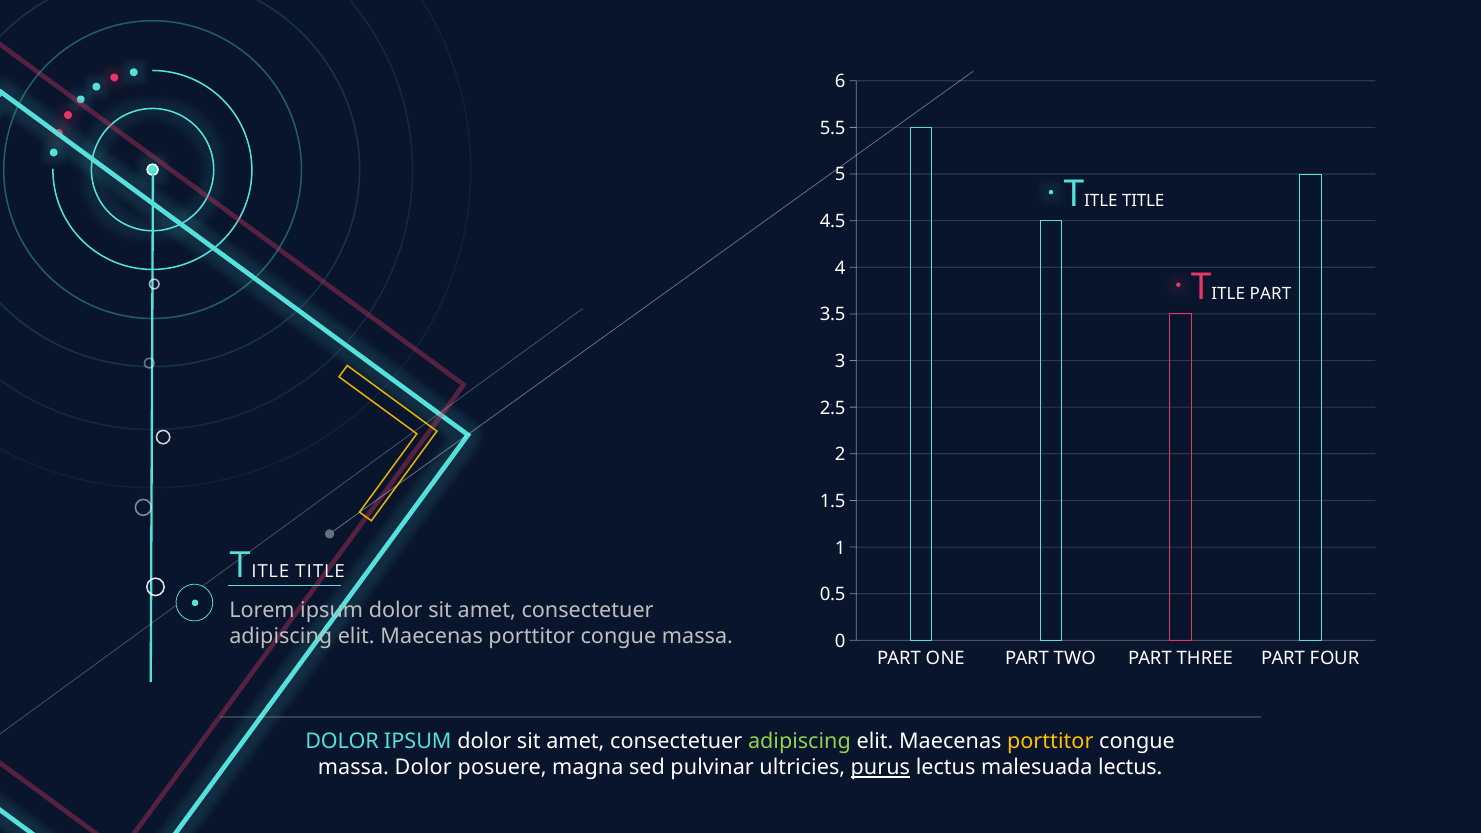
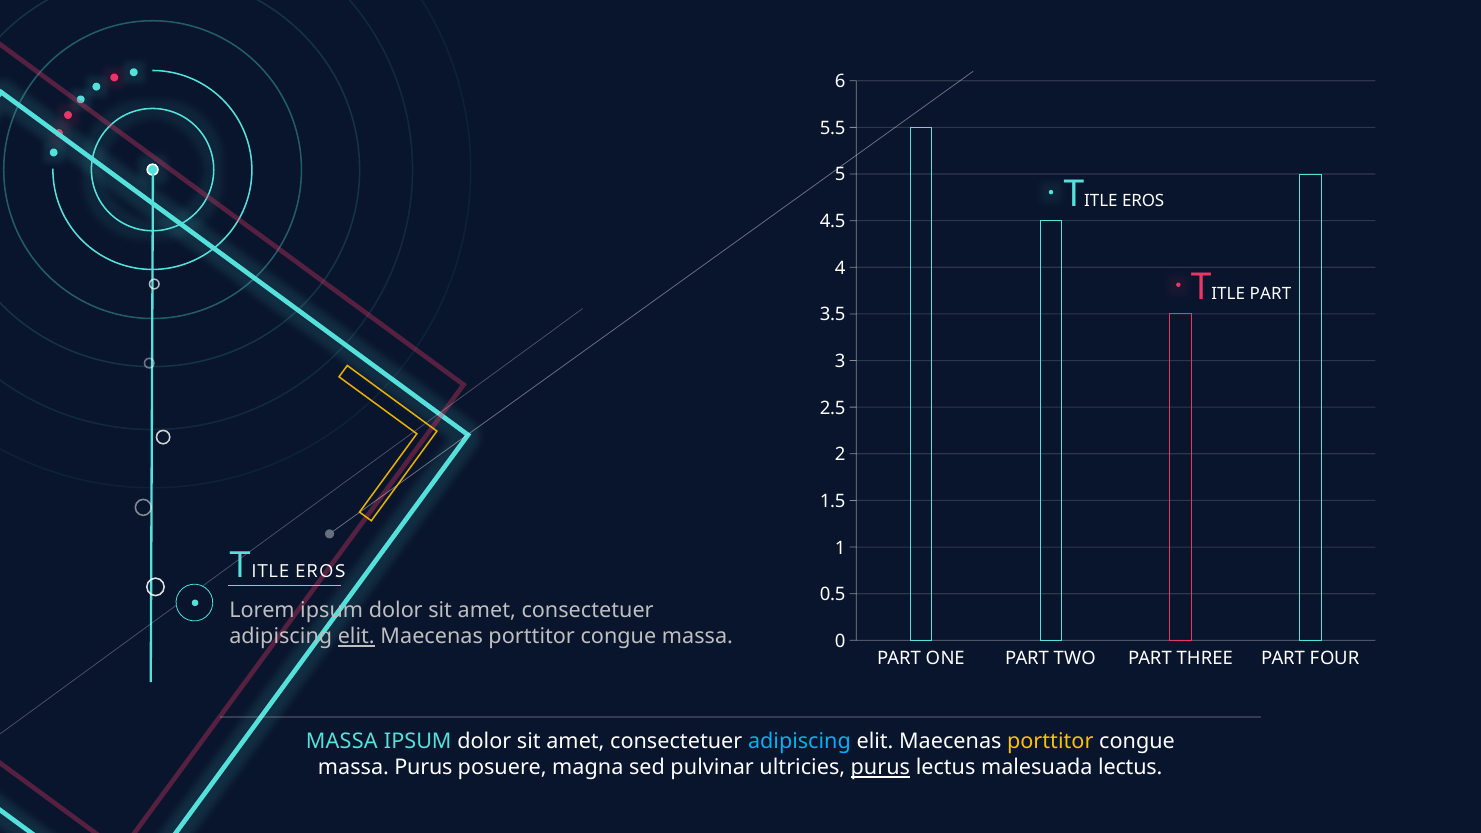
TITLE: TITLE -> EROS (1143, 201)
TITLE: TITLE -> EROS (320, 571)
elit underline: none -> present (356, 637)
DOLOR: DOLOR -> MASSA (342, 742)
adipiscing colour: light green -> light blue (799, 742)
Dolor: Dolor -> Purus (423, 768)
